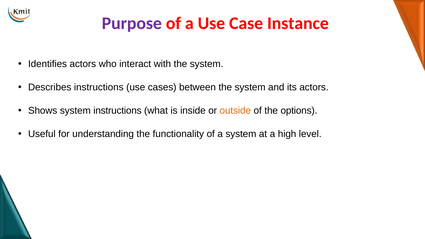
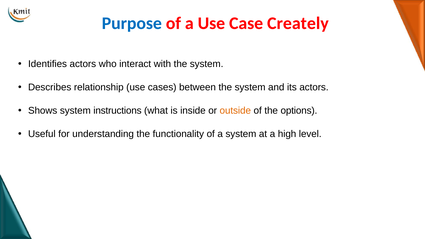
Purpose colour: purple -> blue (132, 23)
Instance: Instance -> Creately (298, 23)
Describes instructions: instructions -> relationship (99, 87)
